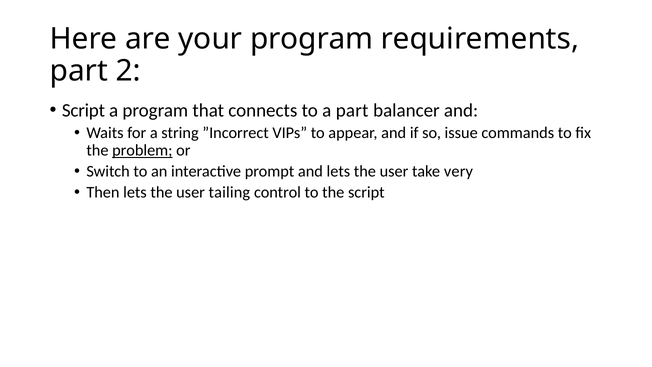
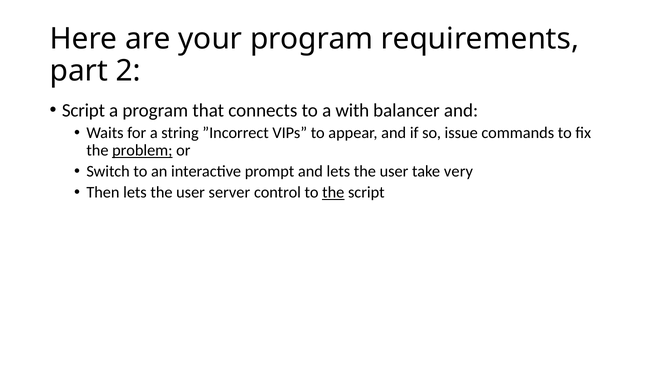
a part: part -> with (352, 110)
tailing: tailing -> server (229, 192)
the underline: none -> present (333, 192)
